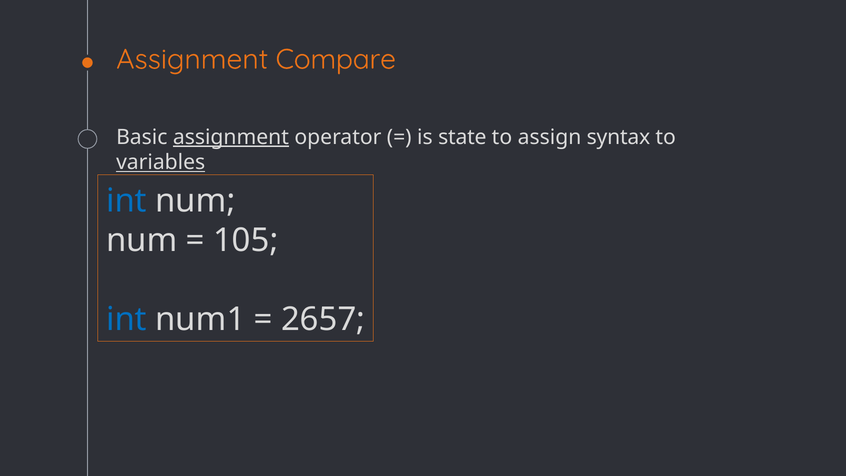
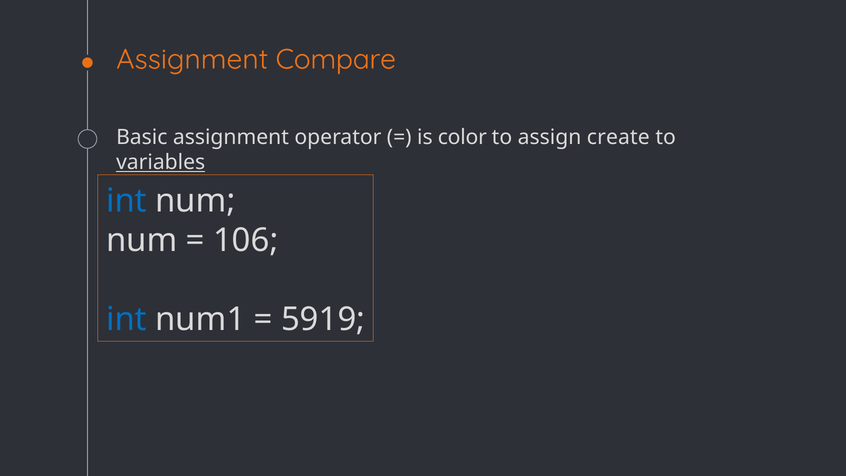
assignment underline: present -> none (231, 137)
state: state -> color (462, 137)
syntax: syntax -> create (618, 137)
105: 105 -> 106 (246, 240)
2657: 2657 -> 5919 (323, 319)
